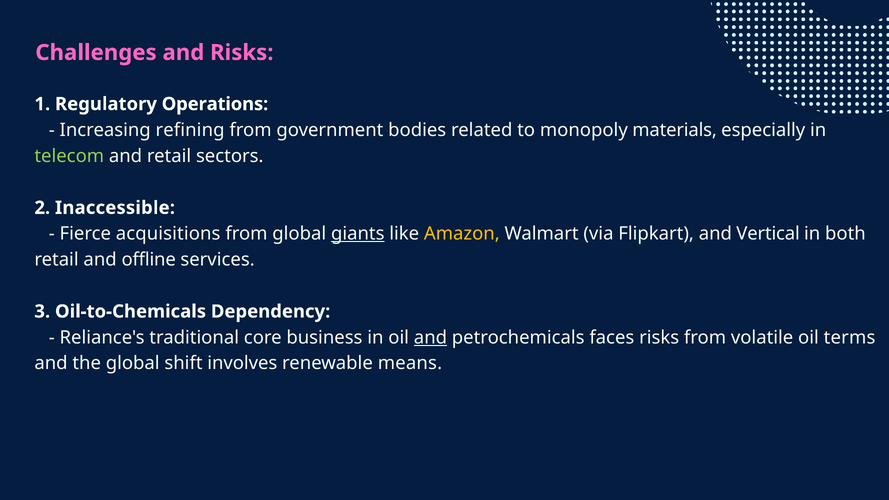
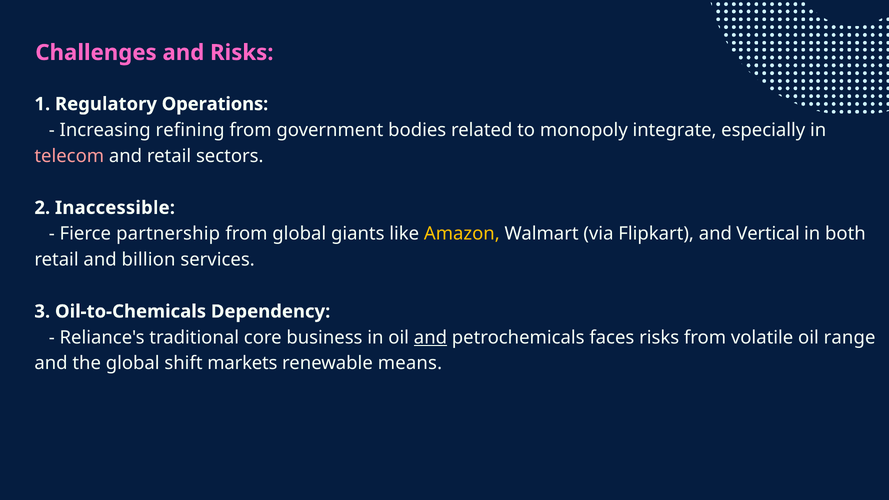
materials: materials -> integrate (675, 130)
telecom colour: light green -> pink (69, 156)
acquisitions: acquisitions -> partnership (168, 234)
giants underline: present -> none (358, 234)
offline: offline -> billion (149, 260)
terms: terms -> range (850, 337)
involves: involves -> markets (242, 363)
